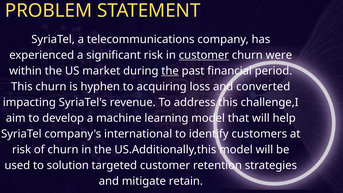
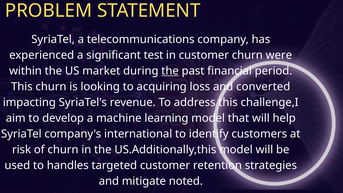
significant risk: risk -> test (153, 55)
customer underline: present -> none (204, 55)
hyphen: hyphen -> looking (100, 87)
solution: solution -> handles (68, 165)
retain: retain -> noted (186, 181)
